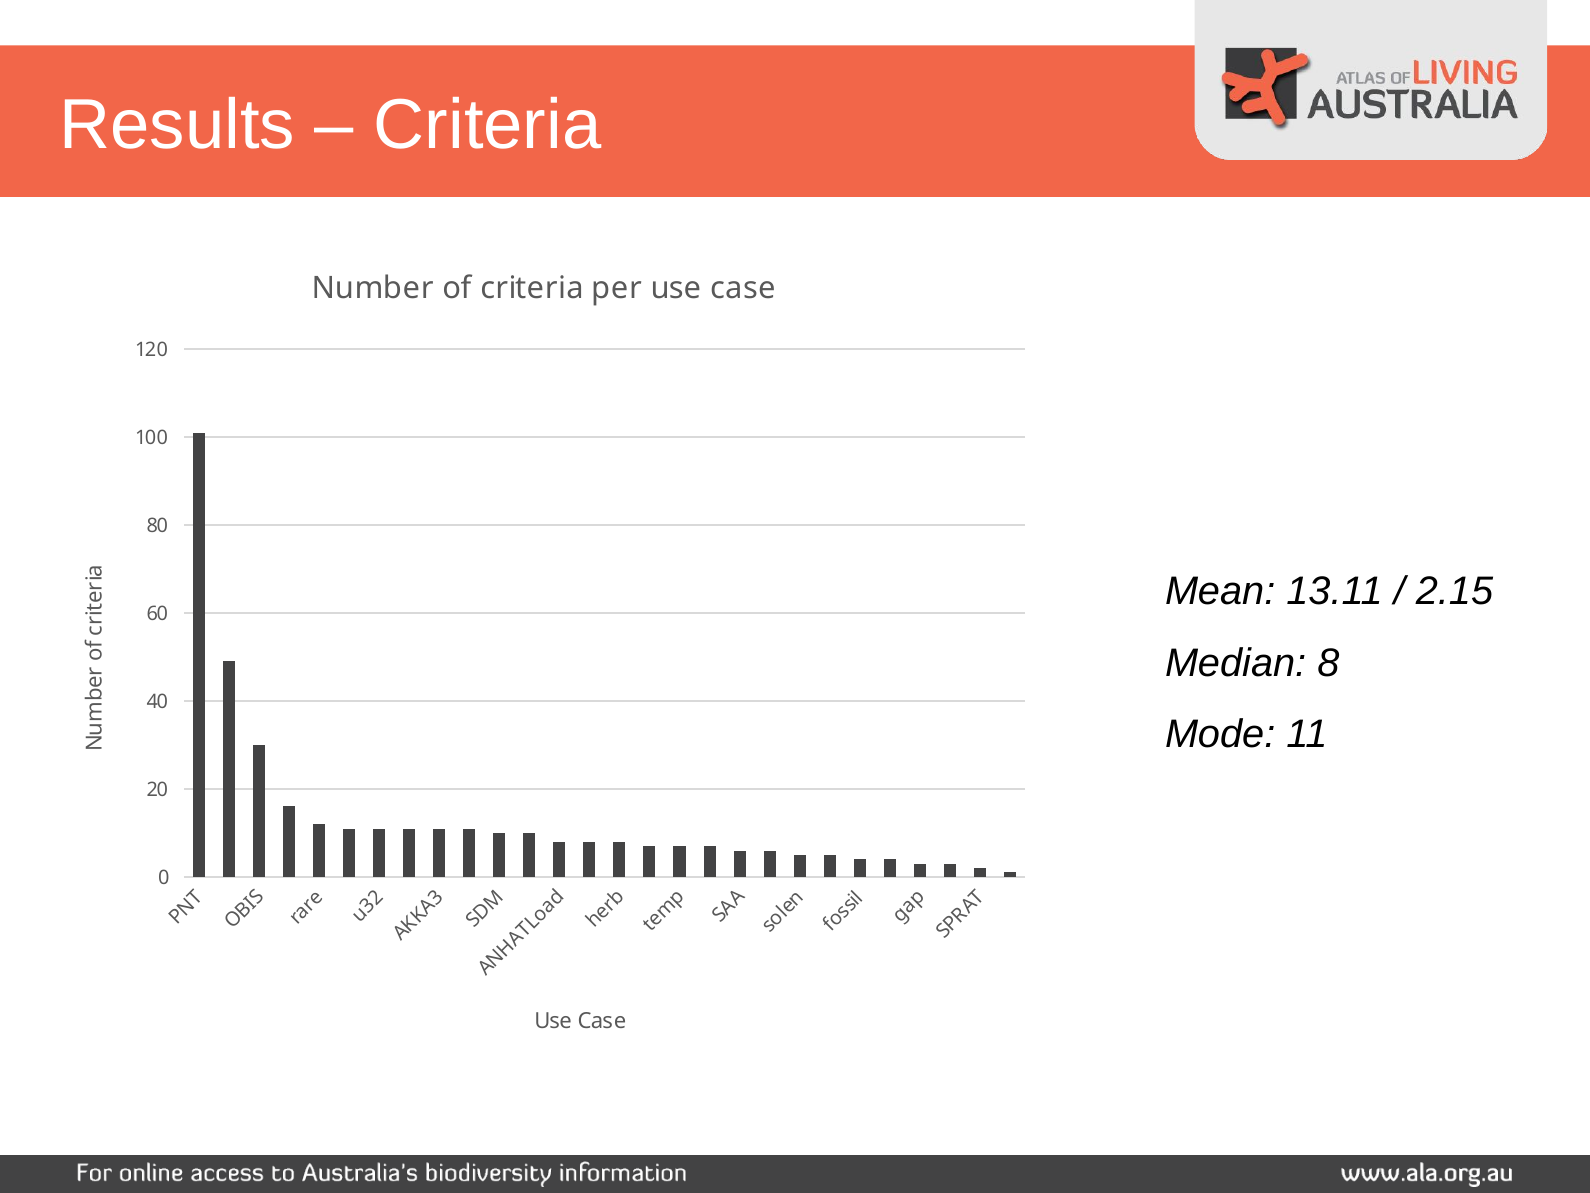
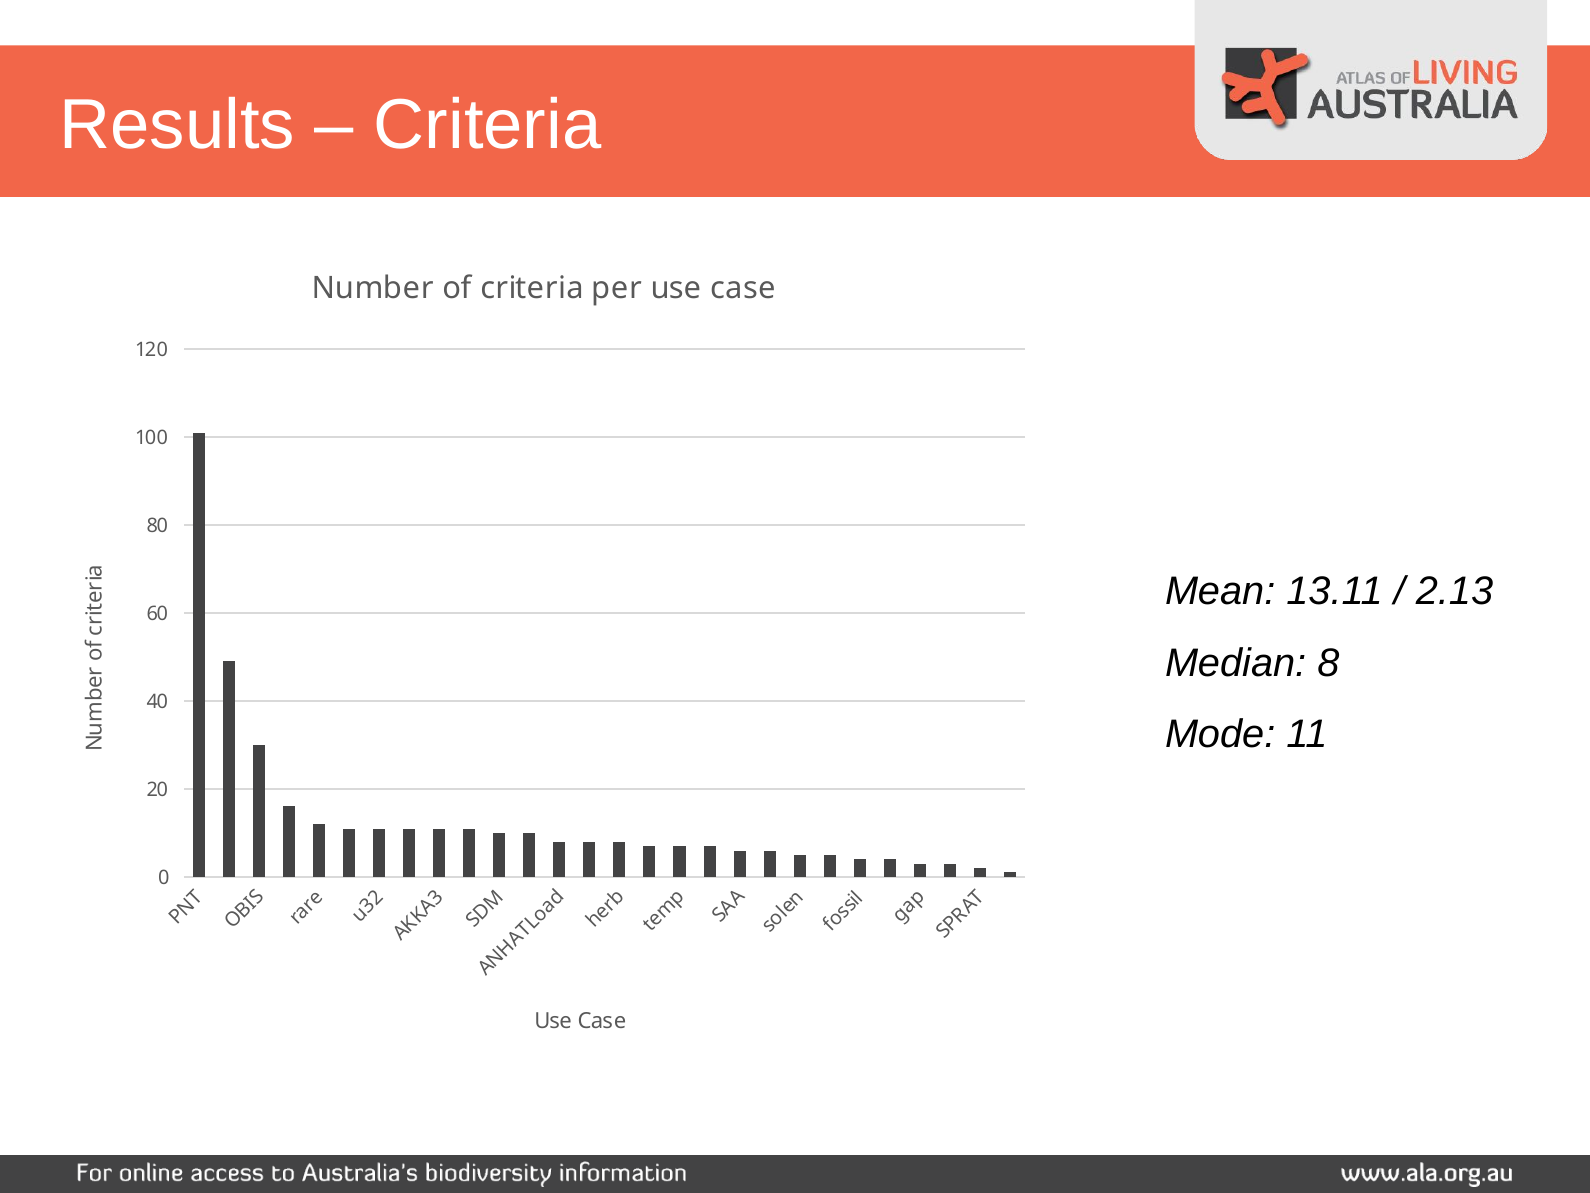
2.15: 2.15 -> 2.13 (1454, 591)
